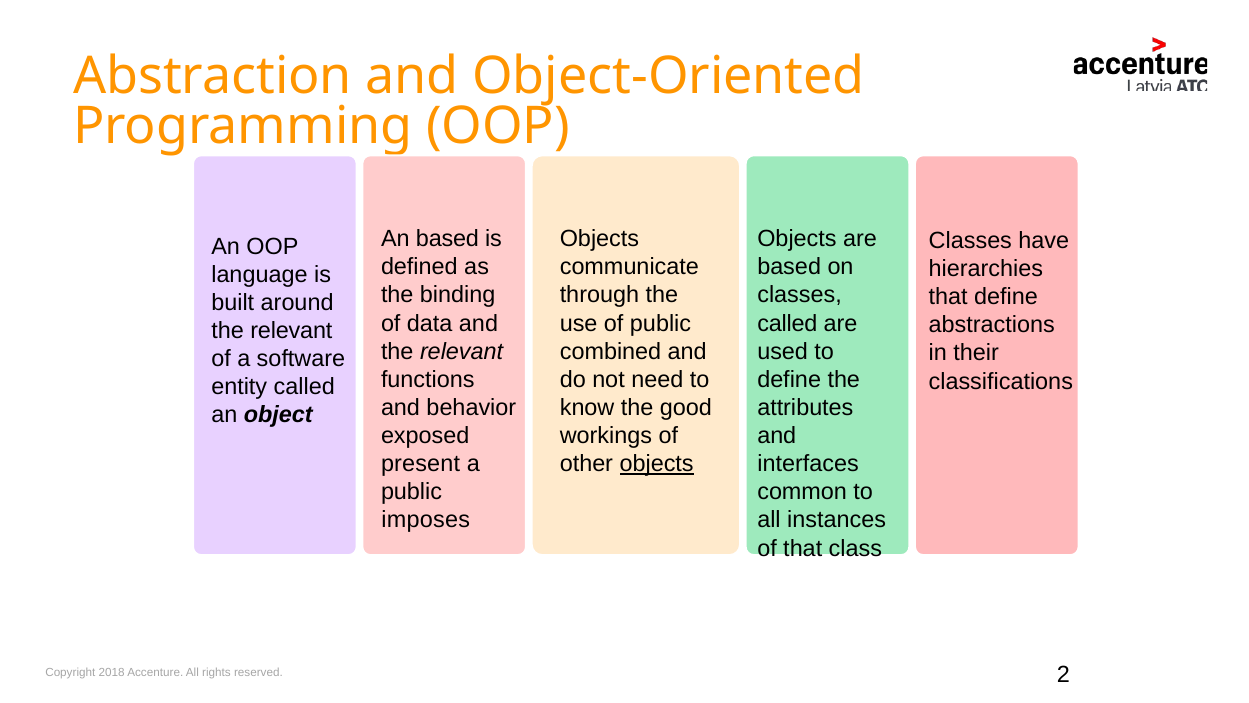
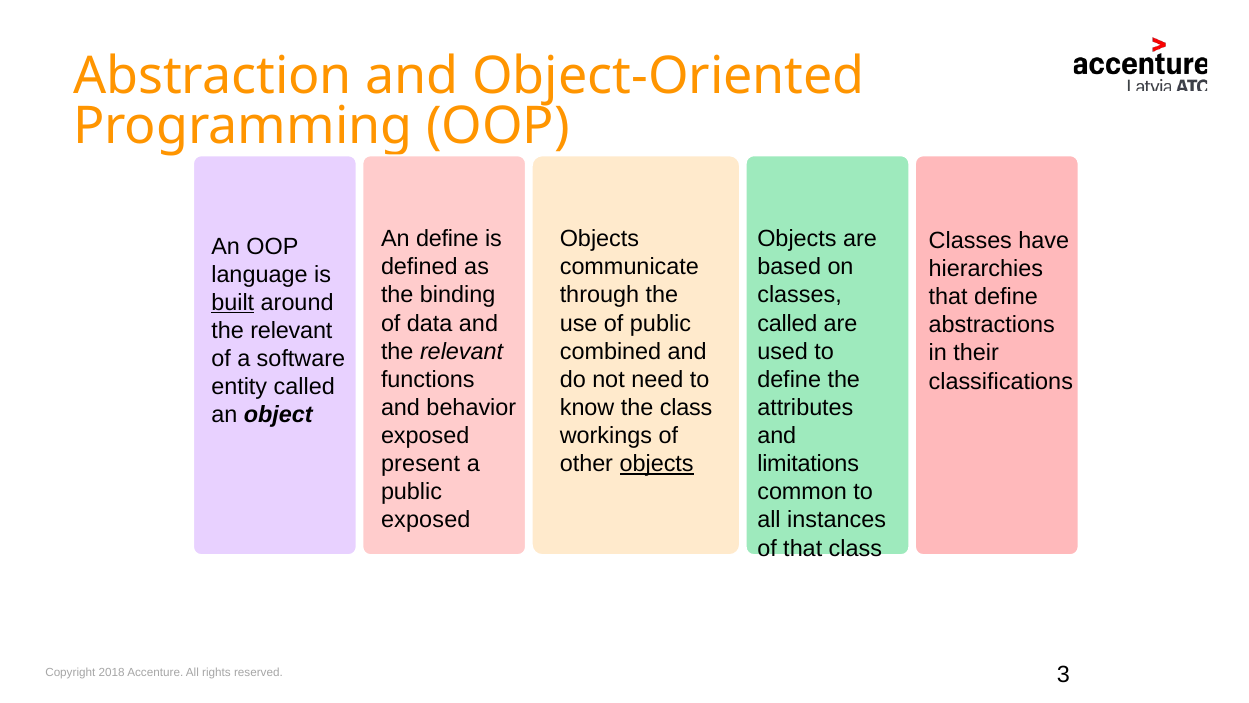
An based: based -> define (447, 239)
built underline: none -> present (233, 302)
the good: good -> class (686, 407)
interfaces: interfaces -> limitations (808, 464)
imposes: imposes -> exposed (426, 520)
2: 2 -> 3 (1063, 674)
